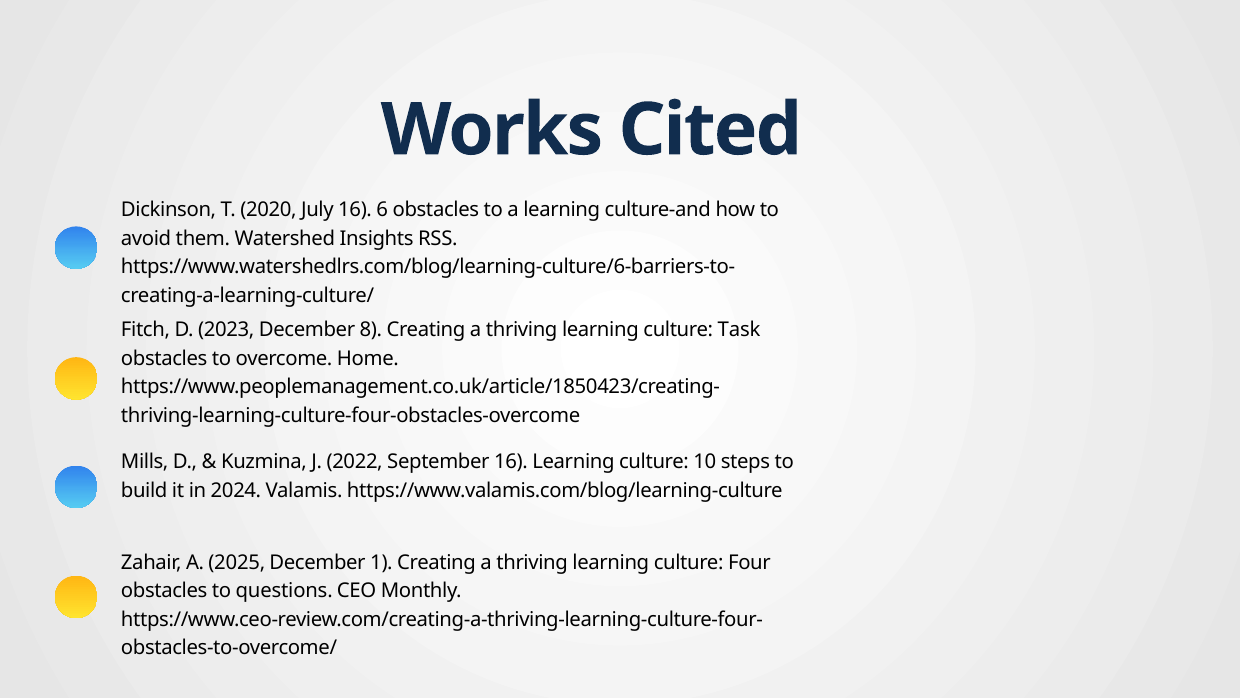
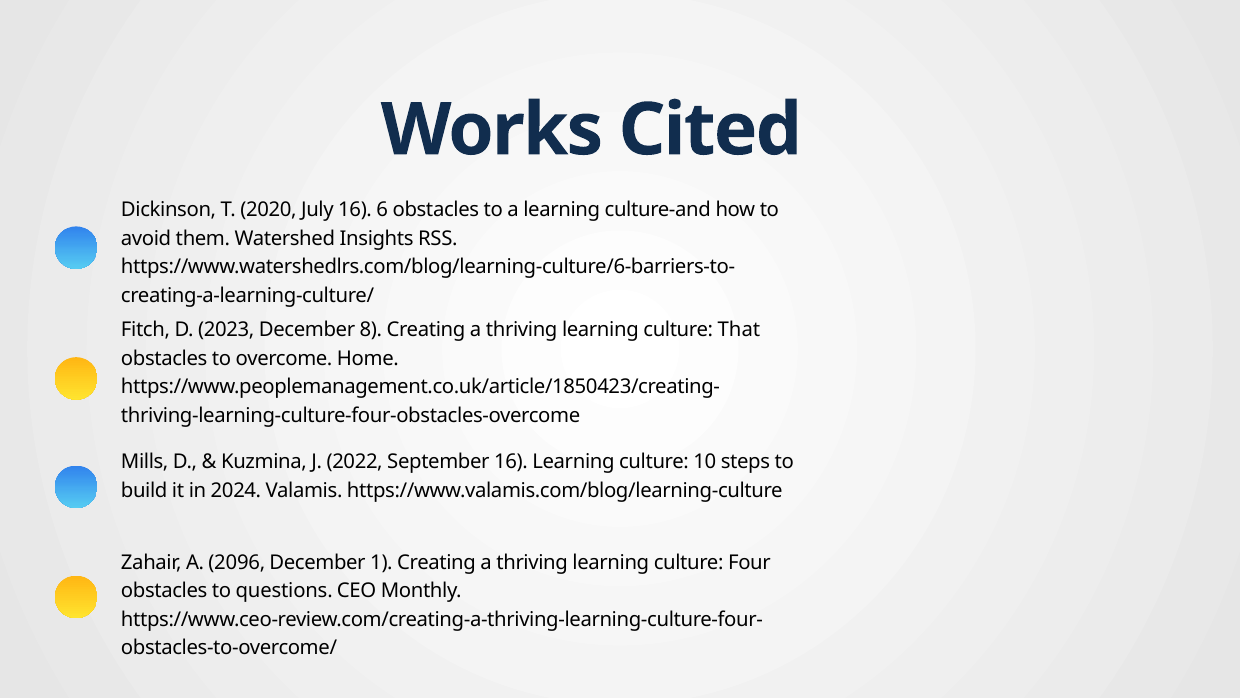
Task: Task -> That (739, 330)
2025: 2025 -> 2096 (237, 562)
